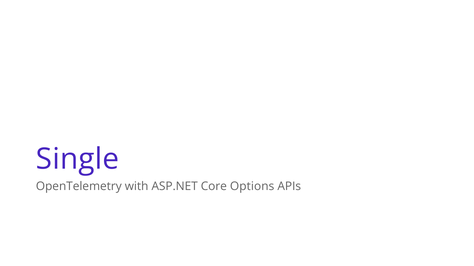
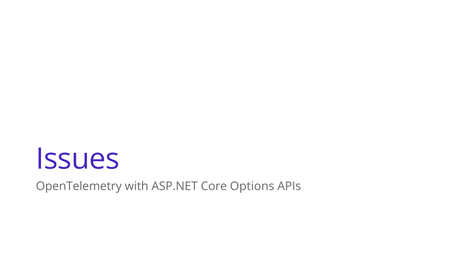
Single: Single -> Issues (78, 159)
